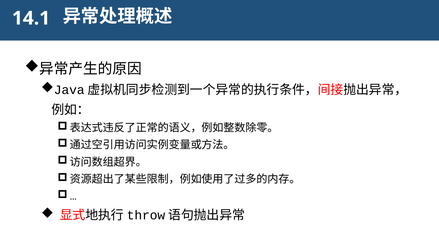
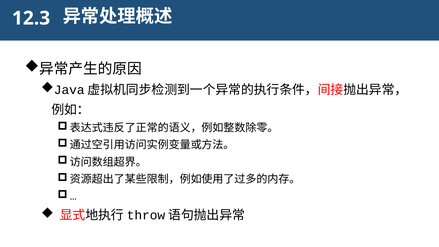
14.1: 14.1 -> 12.3 (31, 18)
